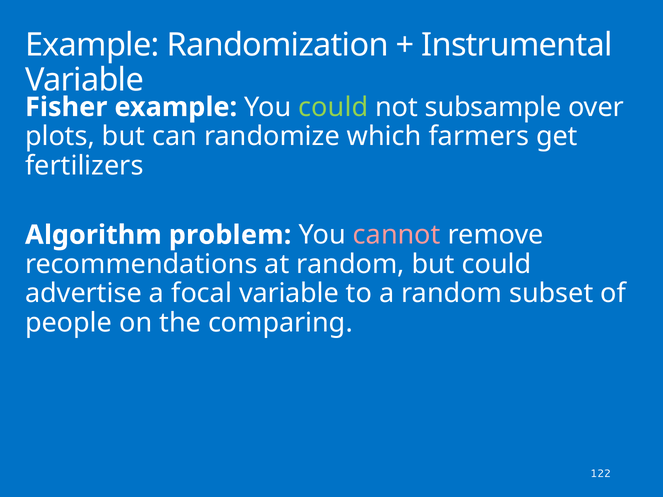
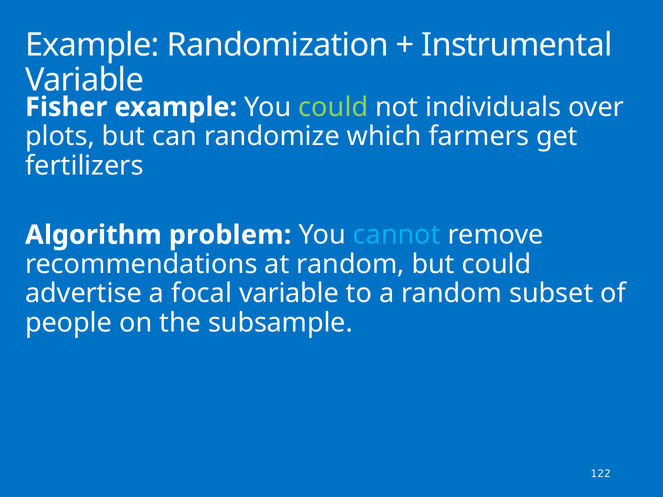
subsample: subsample -> individuals (493, 107)
cannot colour: pink -> light blue (397, 235)
comparing: comparing -> subsample (280, 323)
